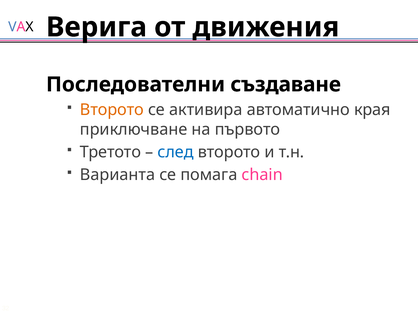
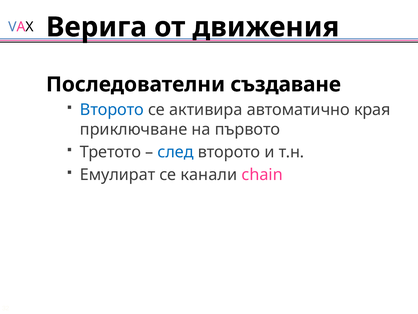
Второто colour: orange -> blue (112, 110)
Варианта: Варианта -> Емулират (118, 175)
помага: помага -> канали (209, 175)
